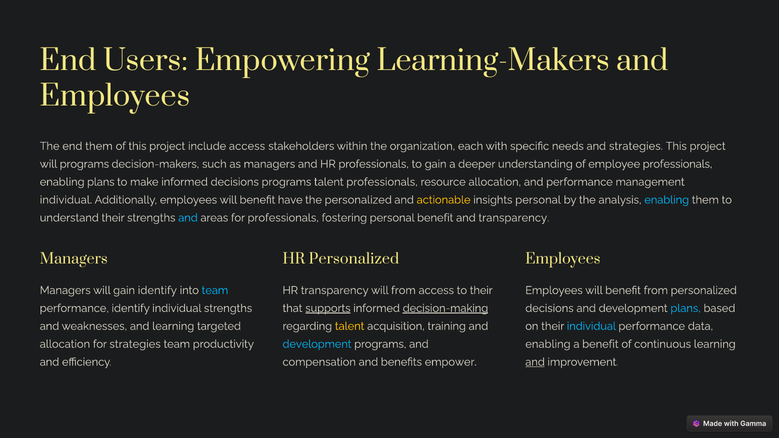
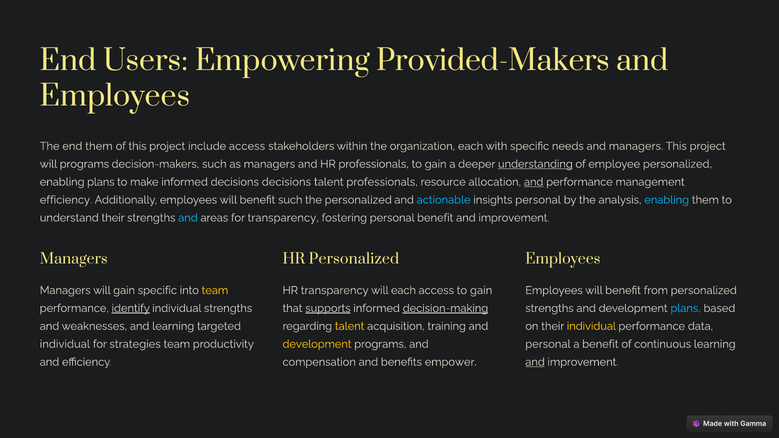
Learning-Makers: Learning-Makers -> Provided-Makers (493, 61)
and strategies: strategies -> managers (636, 146)
understanding underline: none -> present (535, 164)
employee professionals: professionals -> personalized (677, 164)
decisions programs: programs -> decisions (286, 182)
and underline: none -> present (534, 182)
individual: individual -> efficiency (66, 200)
benefit have: have -> such (290, 200)
actionable colour: yellow -> light blue (444, 200)
for professionals: professionals -> transparency (283, 218)
transparency: transparency -> improvement (514, 218)
gain identify: identify -> specific (157, 290)
team colour: light blue -> yellow (215, 290)
will from: from -> each (403, 290)
access to their: their -> gain (481, 290)
identify underline: none -> present (131, 308)
decisions: decisions -> strengths (549, 308)
individual colour: light blue -> yellow (591, 326)
allocation: allocation -> individual (65, 344)
development colour: light blue -> yellow (317, 344)
enabling: enabling -> personal (548, 344)
